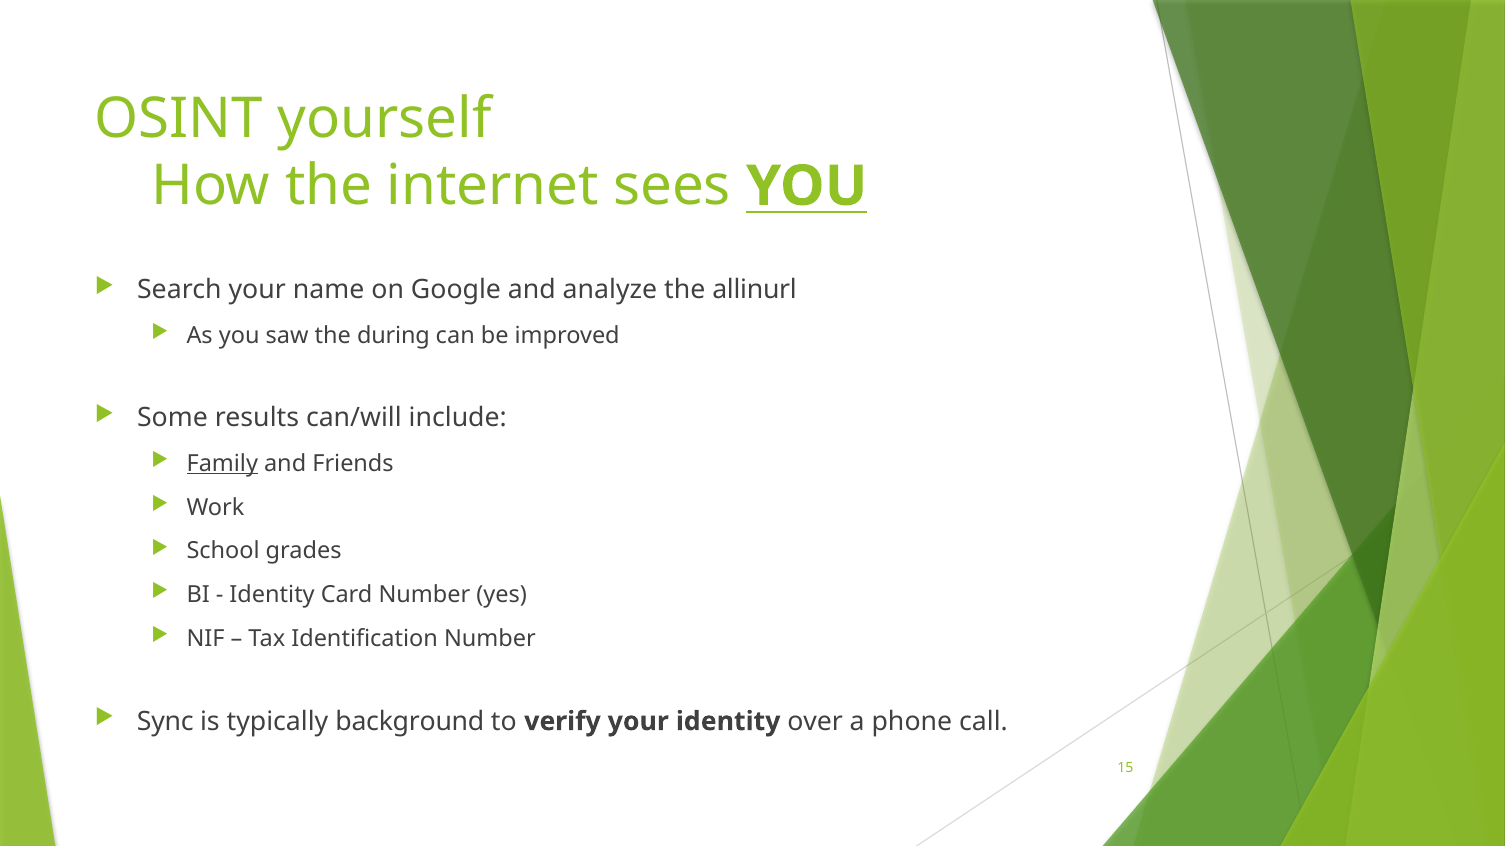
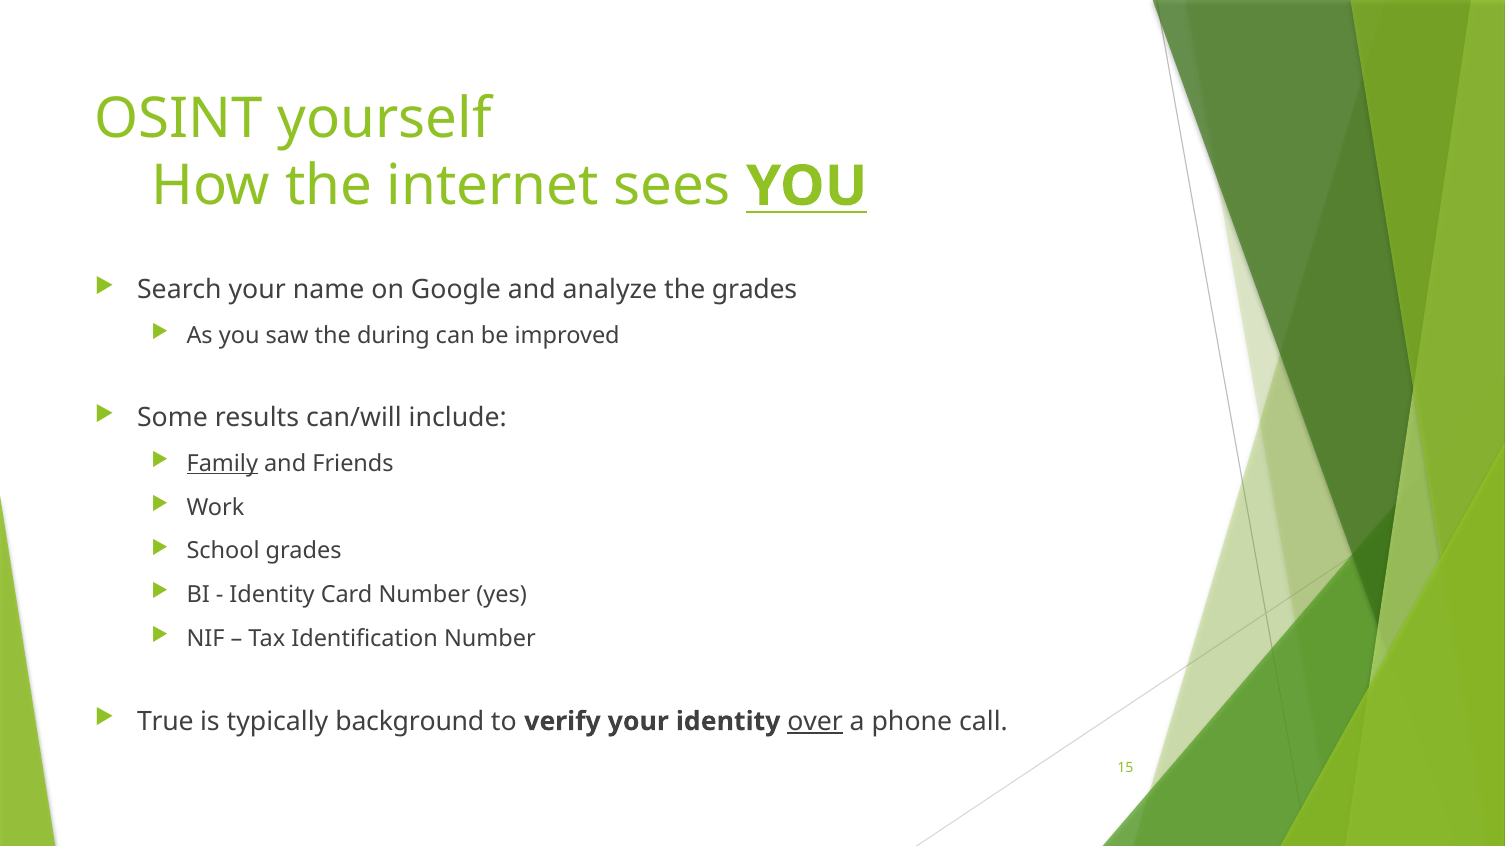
the allinurl: allinurl -> grades (755, 290)
Sync: Sync -> True (165, 722)
over underline: none -> present (815, 722)
